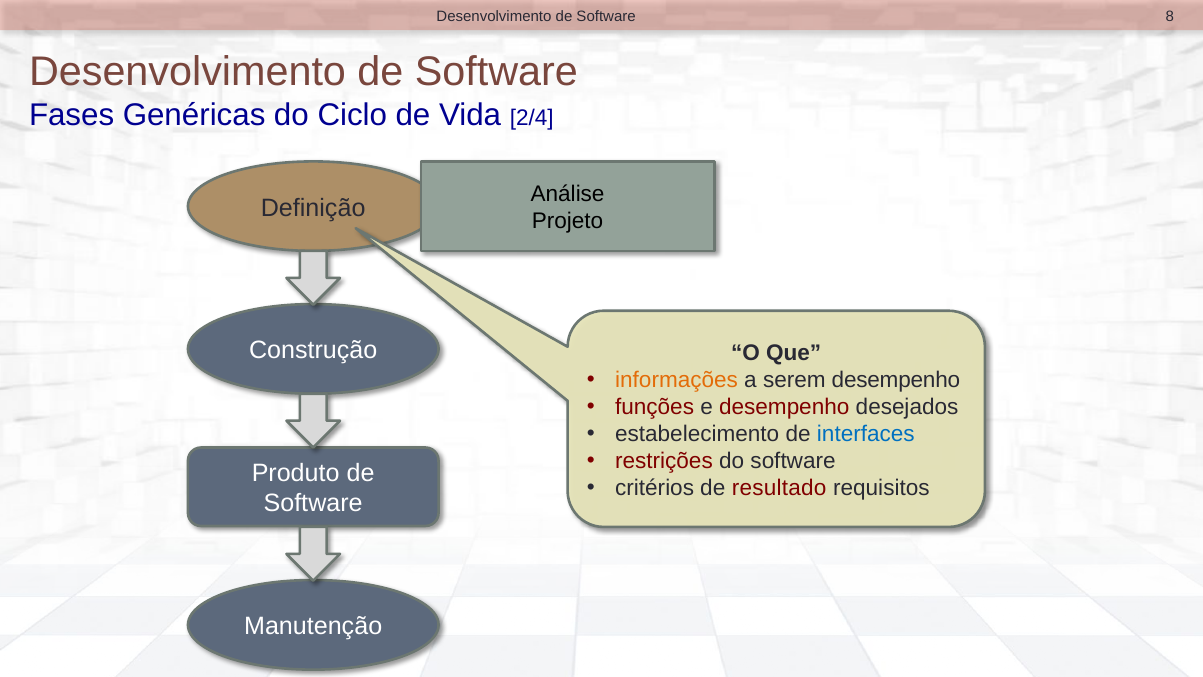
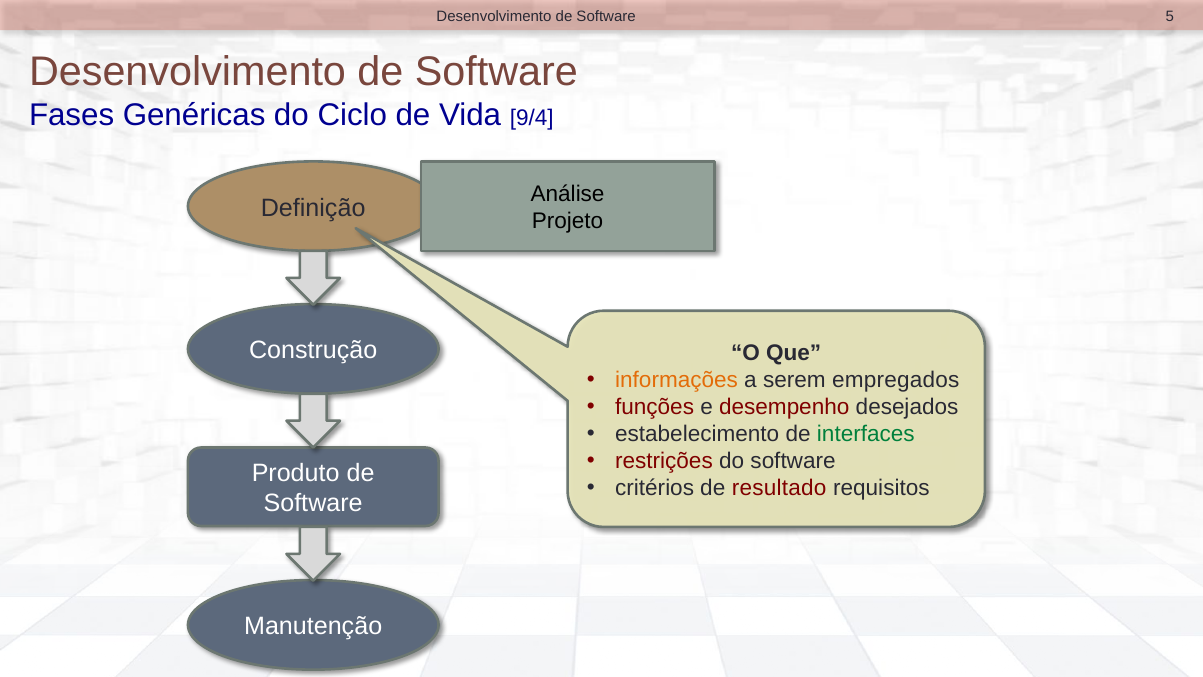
8: 8 -> 5 (1170, 17)
2/4: 2/4 -> 9/4 (532, 118)
serem desempenho: desempenho -> empregados (896, 380)
interfaces colour: blue -> green (866, 434)
